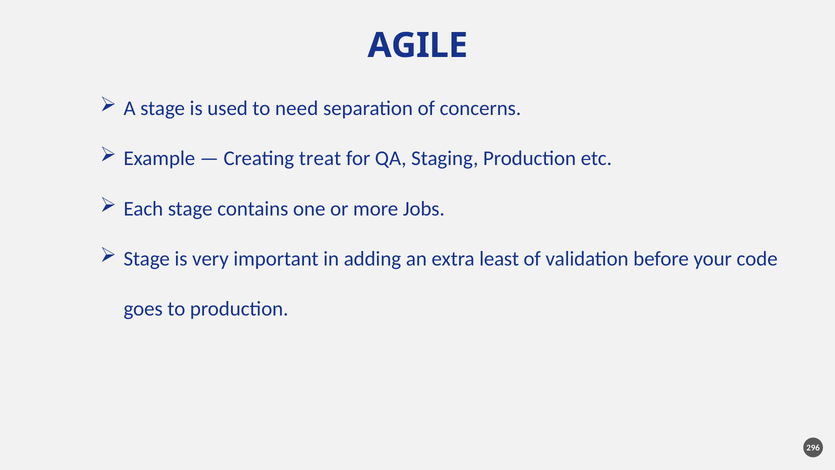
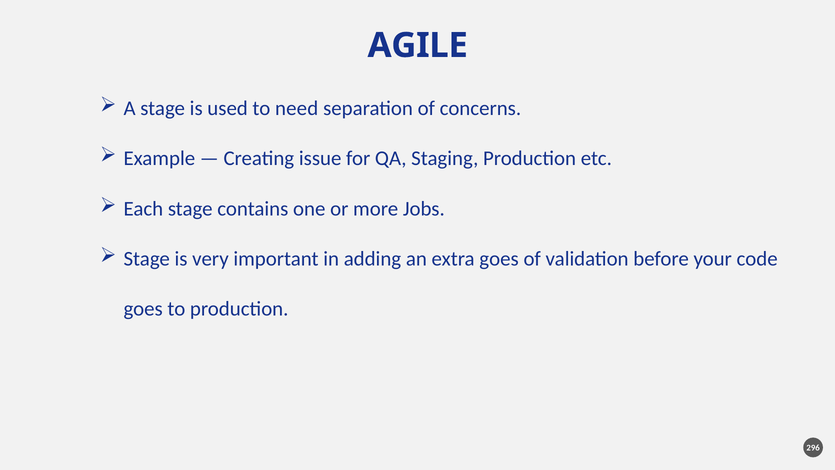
treat: treat -> issue (320, 158)
extra least: least -> goes (499, 259)
